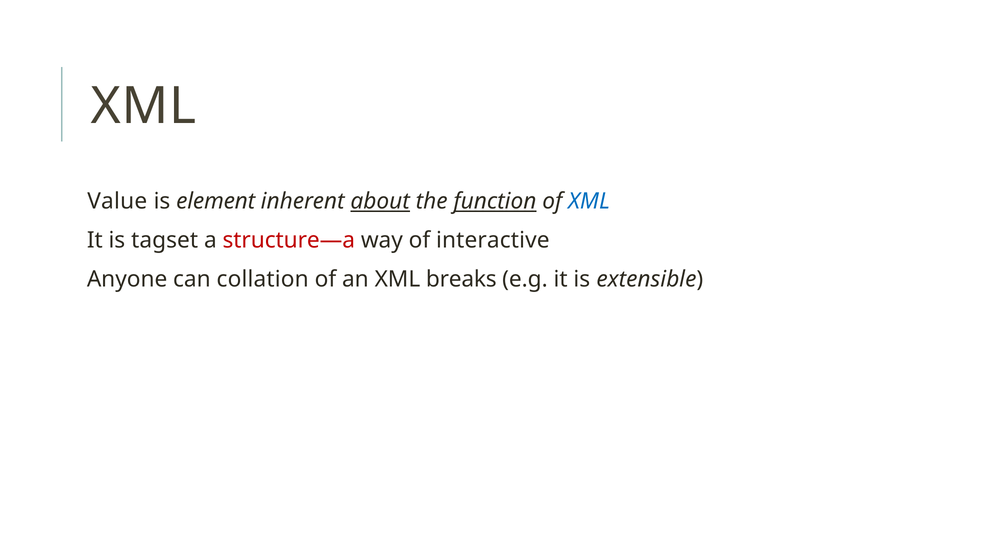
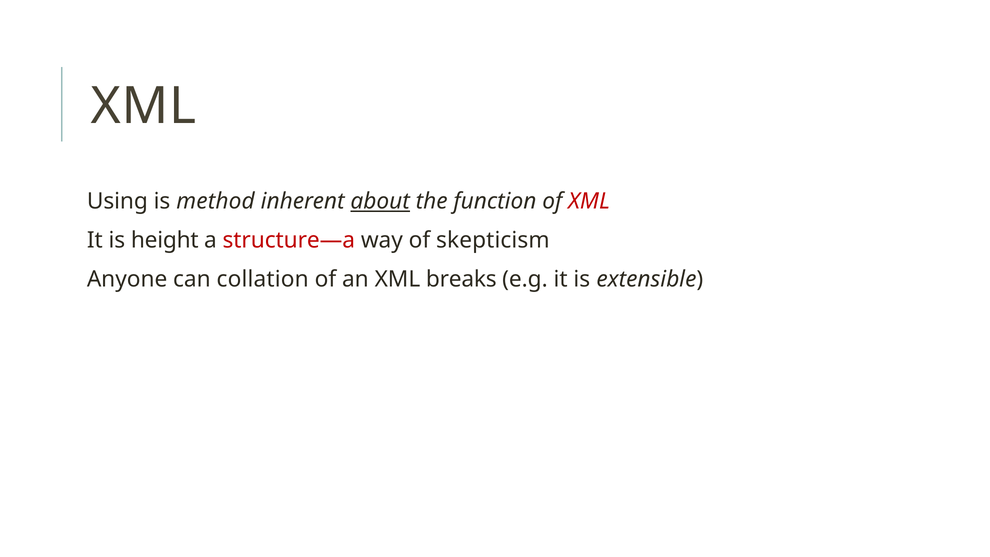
Value: Value -> Using (117, 201)
element: element -> method (216, 201)
function underline: present -> none (495, 201)
XML colour: blue -> red (589, 201)
tagset: tagset -> height (165, 240)
interactive: interactive -> skepticism (493, 240)
